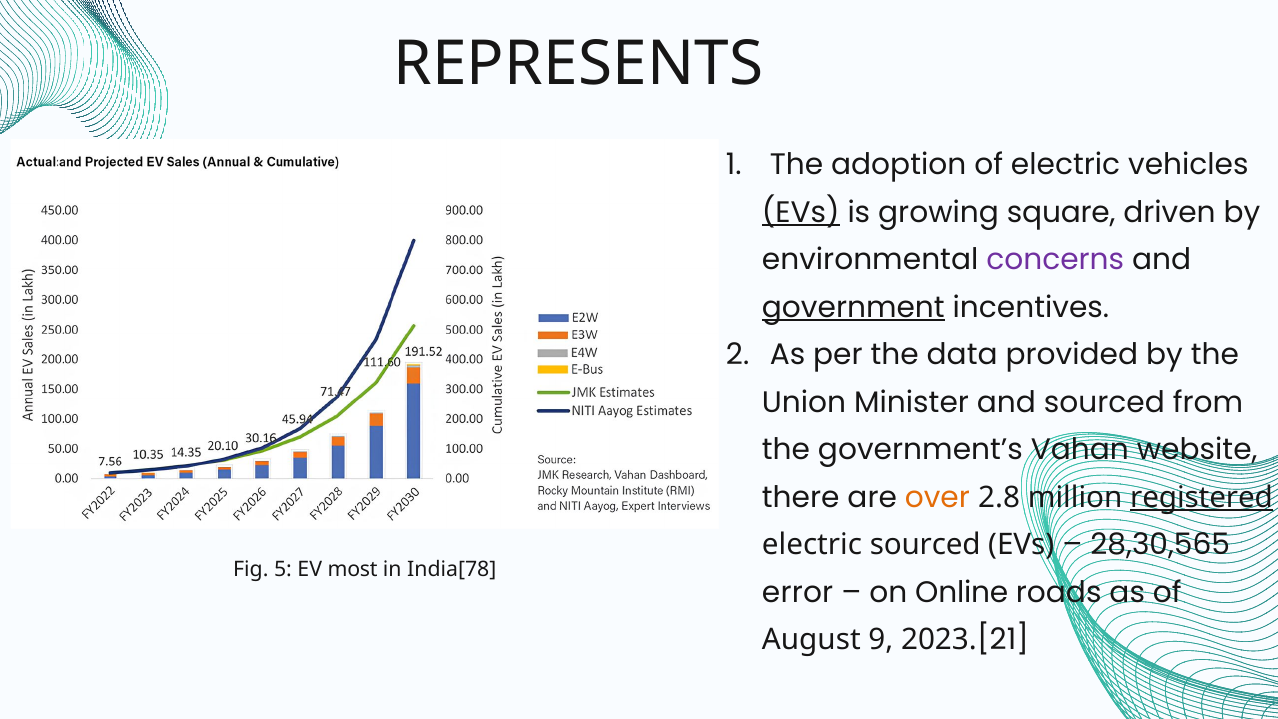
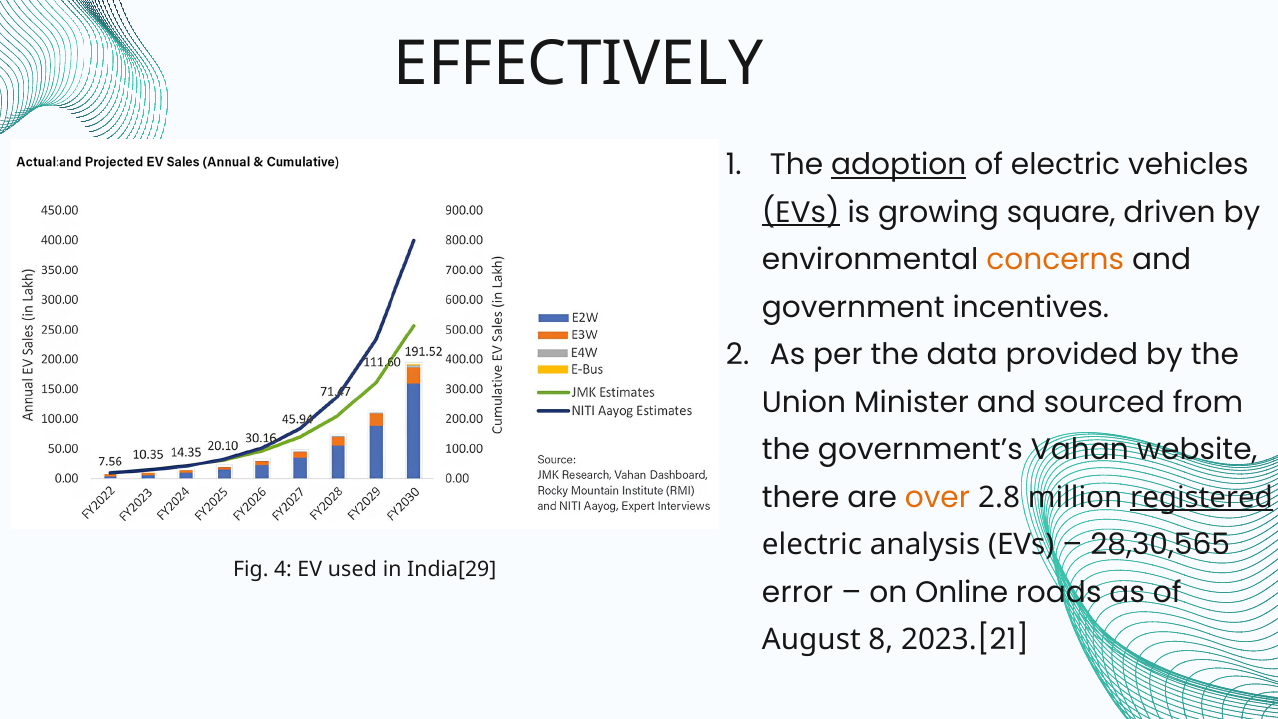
REPRESENTS: REPRESENTS -> EFFECTIVELY (578, 64)
adoption underline: none -> present (899, 165)
concerns colour: purple -> orange (1055, 260)
government underline: present -> none (853, 307)
electric sourced: sourced -> analysis (925, 545)
5: 5 -> 4 (283, 569)
most: most -> used (352, 569)
India[78: India[78 -> India[29 (452, 569)
9: 9 -> 8 (881, 640)
